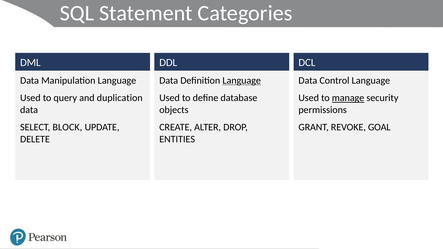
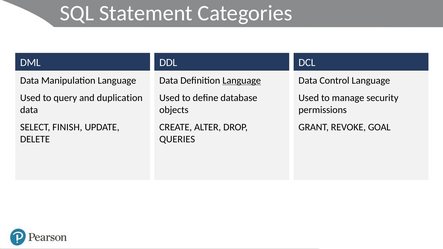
manage underline: present -> none (348, 98)
BLOCK: BLOCK -> FINISH (67, 127)
ENTITIES: ENTITIES -> QUERIES (177, 139)
